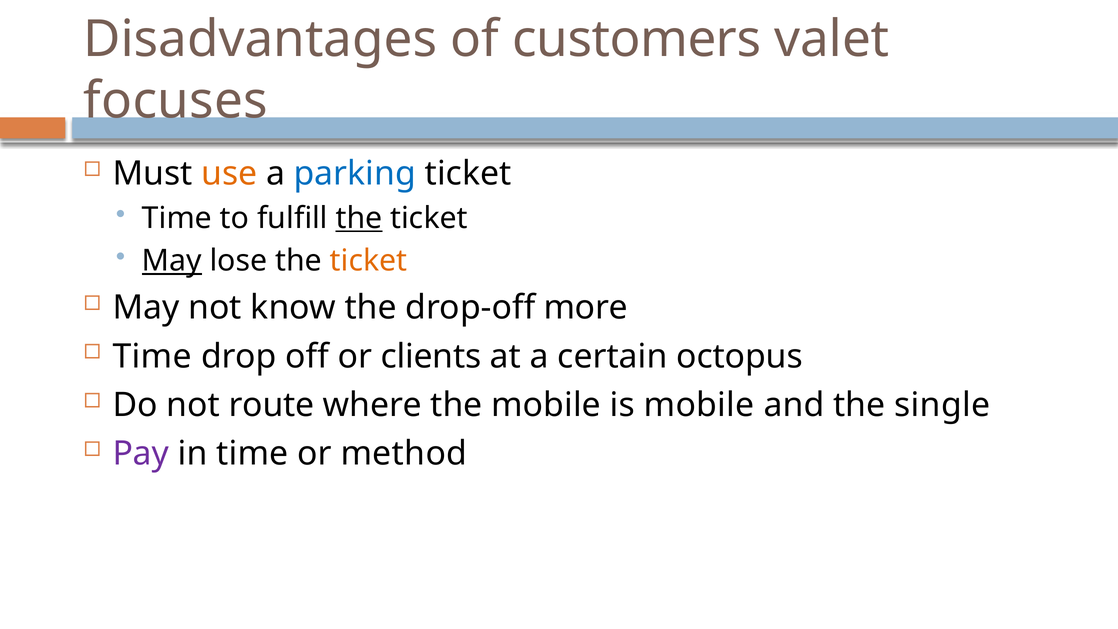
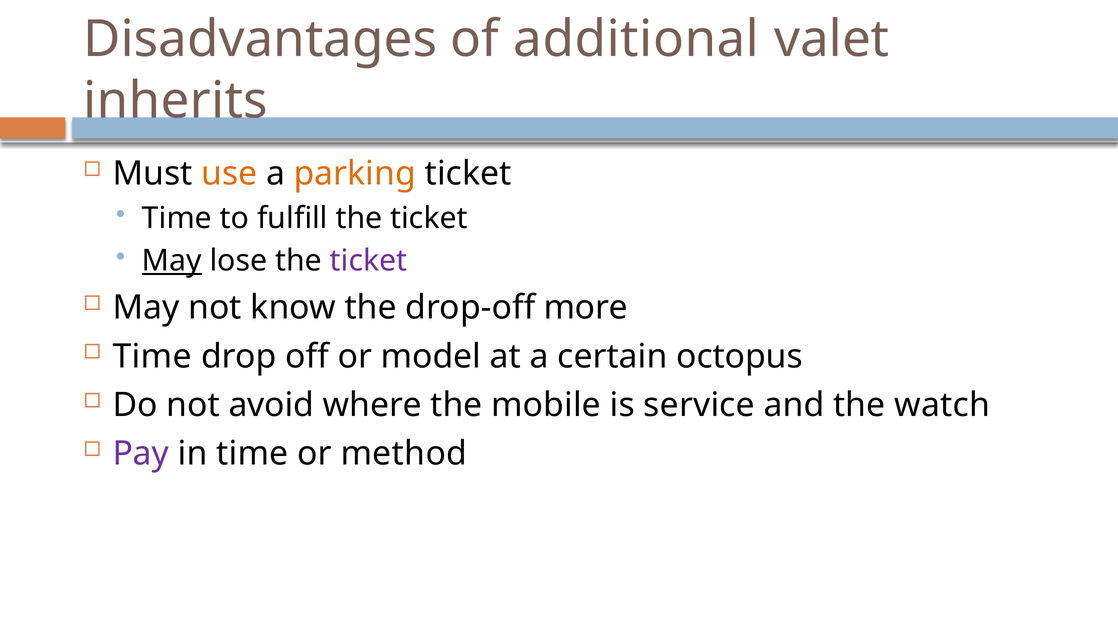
customers: customers -> additional (636, 39)
focuses: focuses -> inherits (176, 101)
parking colour: blue -> orange (355, 174)
the underline: present -> none (359, 218)
ticket colour: orange -> purple (369, 261)
clients: clients -> model (431, 356)
route: route -> avoid (271, 405)
is mobile: mobile -> service (699, 405)
single: single -> watch (942, 405)
